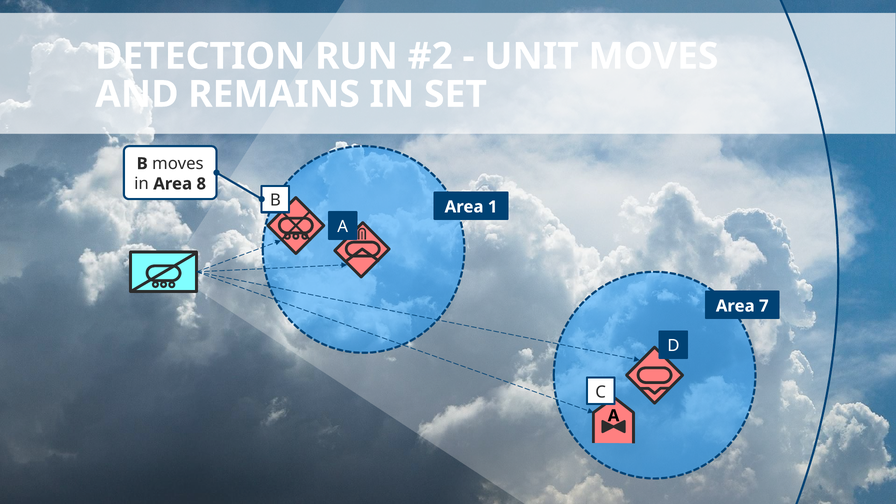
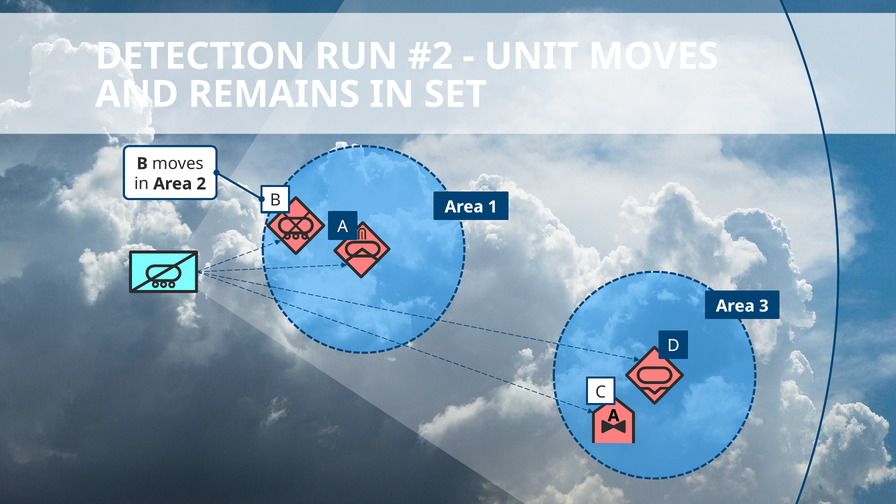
8: 8 -> 2 (201, 184)
7: 7 -> 3 (764, 306)
